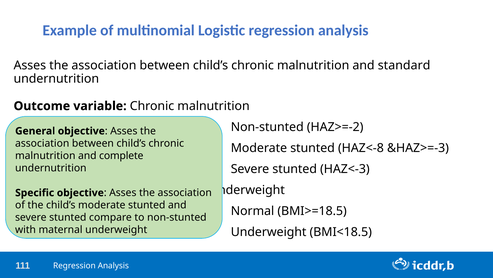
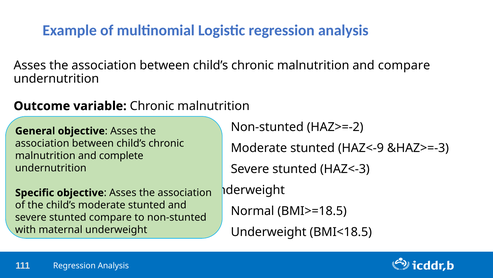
and standard: standard -> compare (404, 65)
HAZ<-8: HAZ<-8 -> HAZ<-9 (361, 148)
